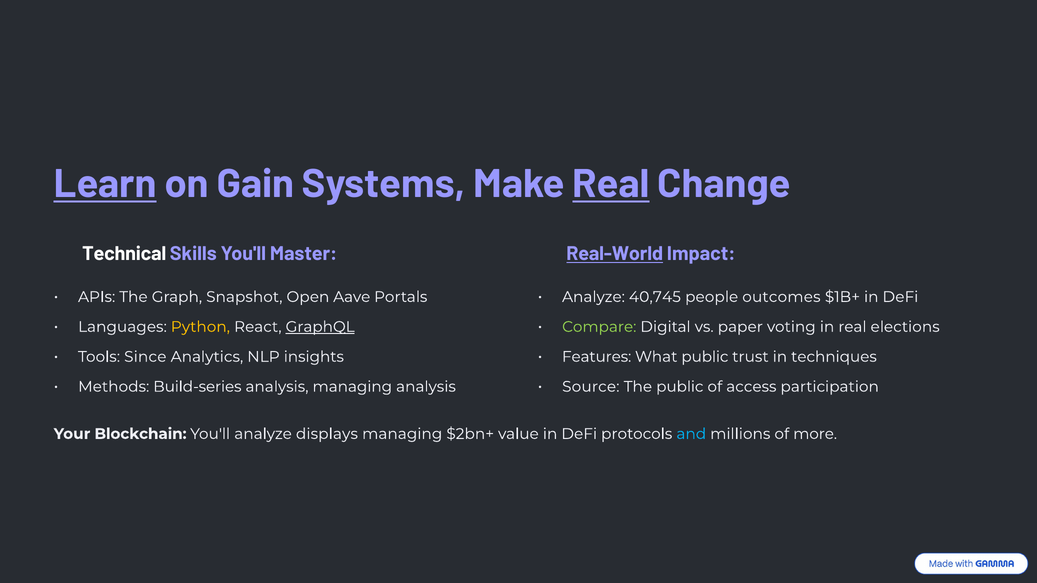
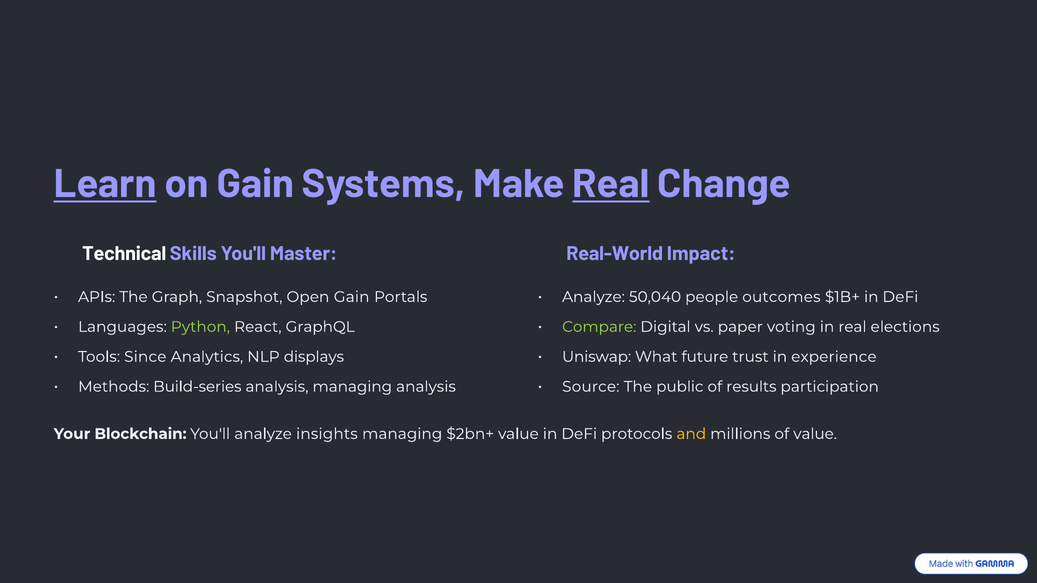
Real-World underline: present -> none (615, 254)
Open Aave: Aave -> Gain (352, 297)
40,745: 40,745 -> 50,040 (655, 297)
Python colour: yellow -> light green (200, 327)
GraphQL underline: present -> none (320, 327)
insights: insights -> displays (314, 357)
Features: Features -> Uniswap (597, 357)
What public: public -> future (705, 357)
techniques: techniques -> experience (834, 357)
access: access -> results (751, 387)
displays: displays -> insights (327, 434)
and colour: light blue -> yellow (691, 434)
of more: more -> value (815, 434)
